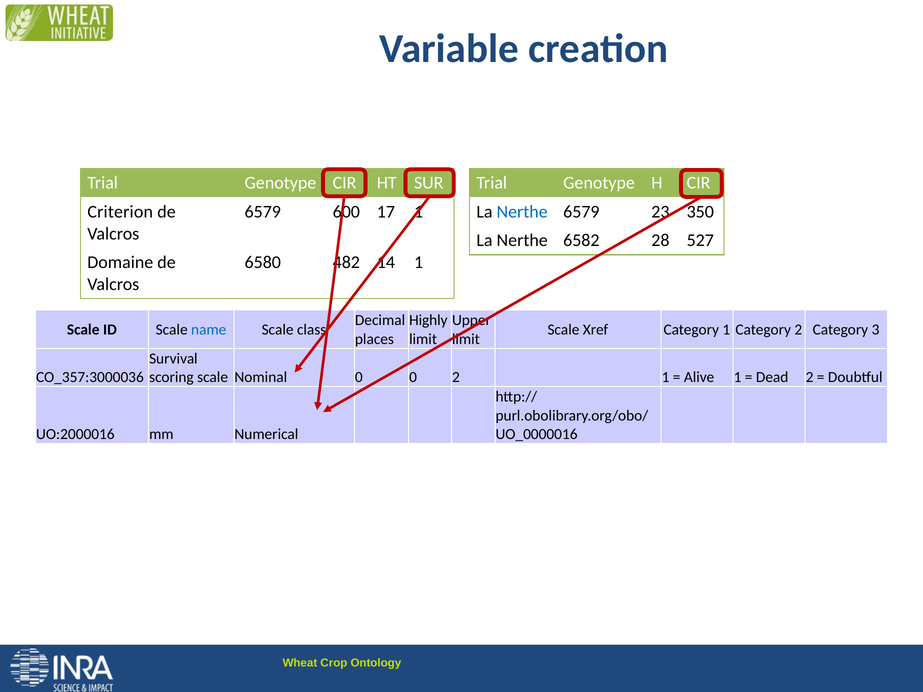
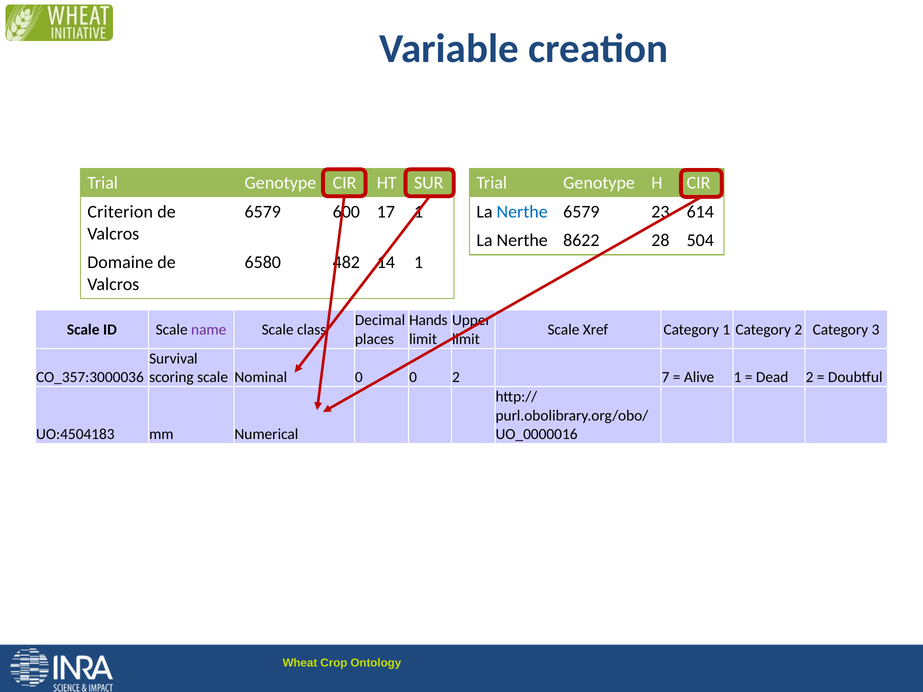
350: 350 -> 614 (700, 212)
6582: 6582 -> 8622 (581, 241)
527: 527 -> 504 (700, 241)
Highly: Highly -> Hands (428, 320)
name colour: blue -> purple (209, 330)
2 1: 1 -> 7 (666, 377)
UO:2000016: UO:2000016 -> UO:4504183 (75, 434)
